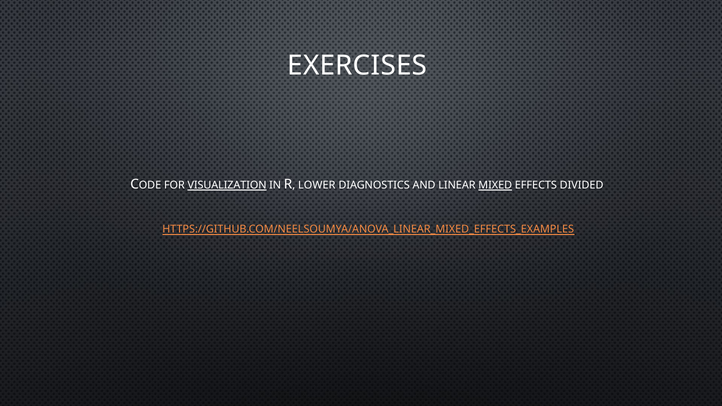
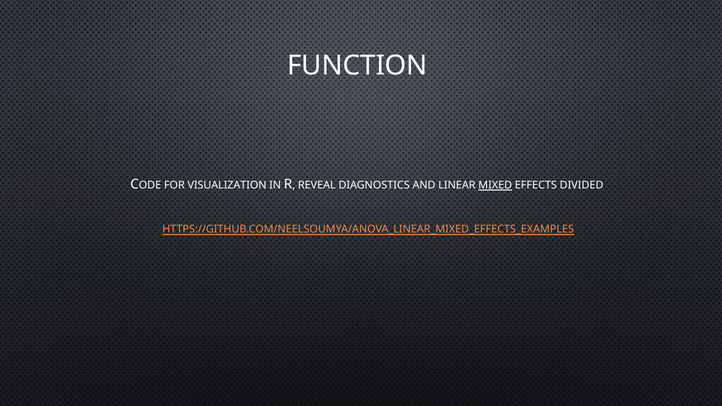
EXERCISES: EXERCISES -> FUNCTION (357, 65)
VISUALIZATION underline: present -> none (227, 185)
LOWER: LOWER -> REVEAL (317, 185)
